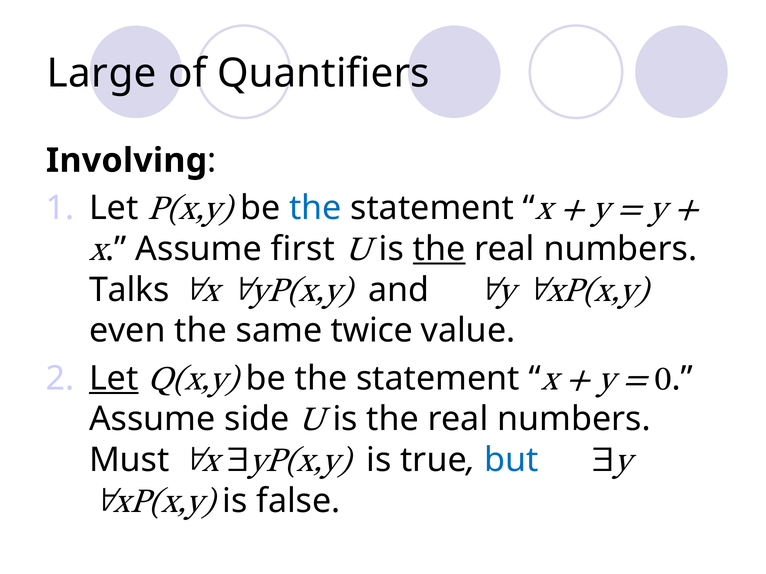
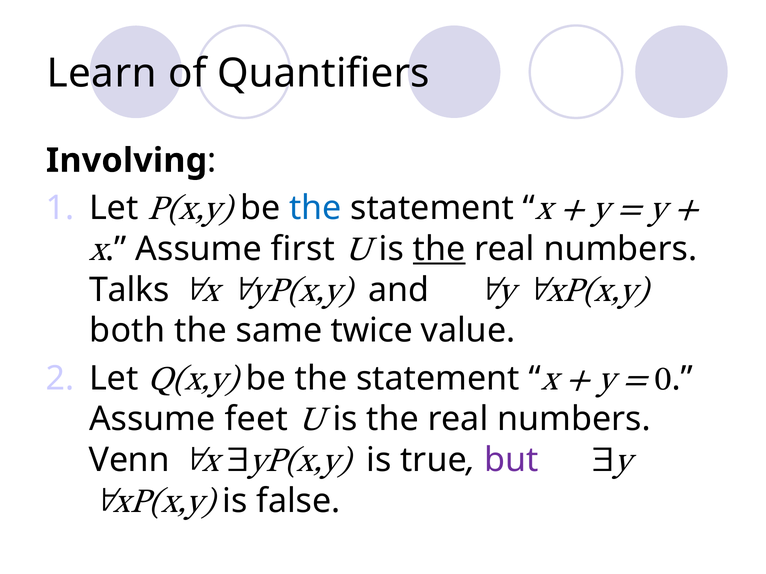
Large: Large -> Learn (102, 74)
even: even -> both (127, 331)
Let underline: present -> none (114, 379)
side: side -> feet (257, 420)
Must: Must -> Venn (129, 460)
but colour: blue -> purple (512, 460)
